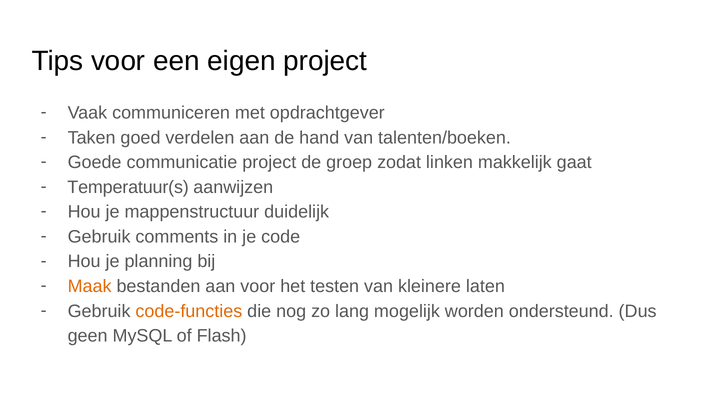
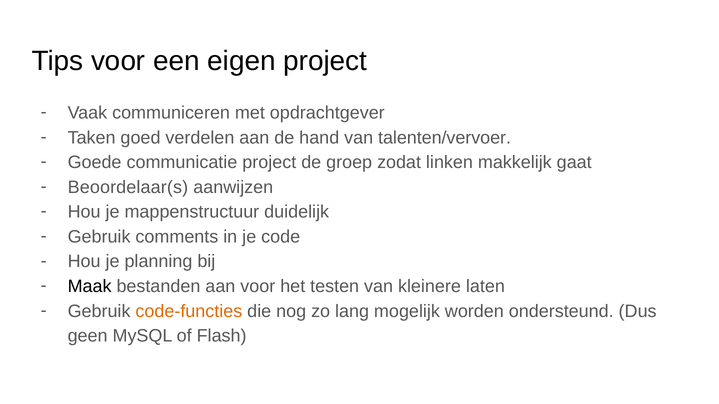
talenten/boeken: talenten/boeken -> talenten/vervoer (445, 138)
Temperatuur(s: Temperatuur(s -> Beoordelaar(s (128, 187)
Maak colour: orange -> black (90, 287)
